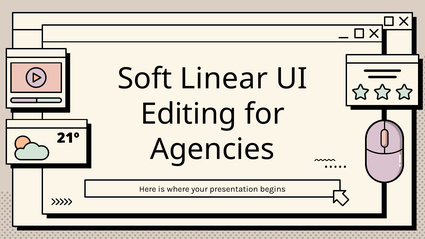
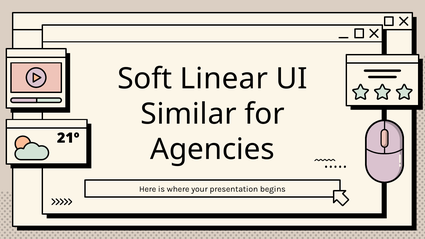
Editing: Editing -> Similar (188, 114)
